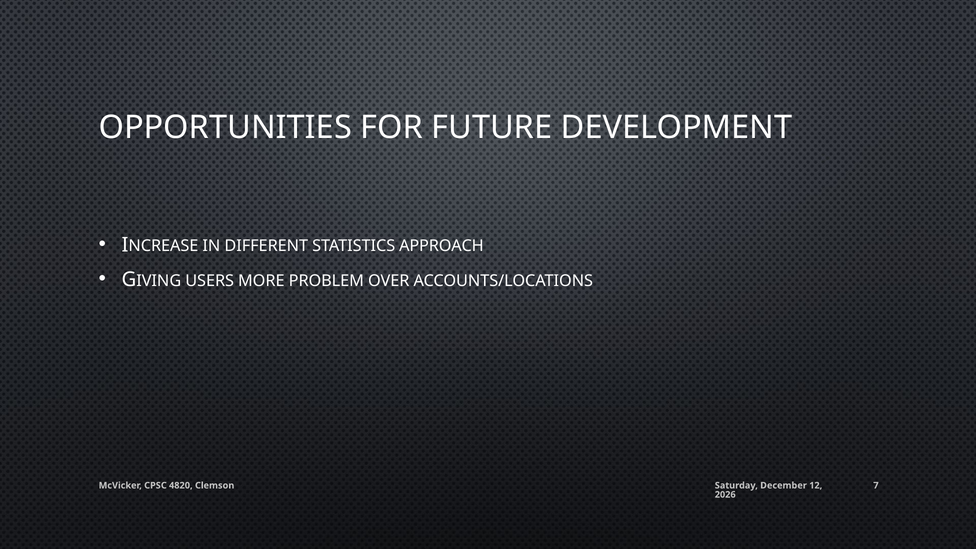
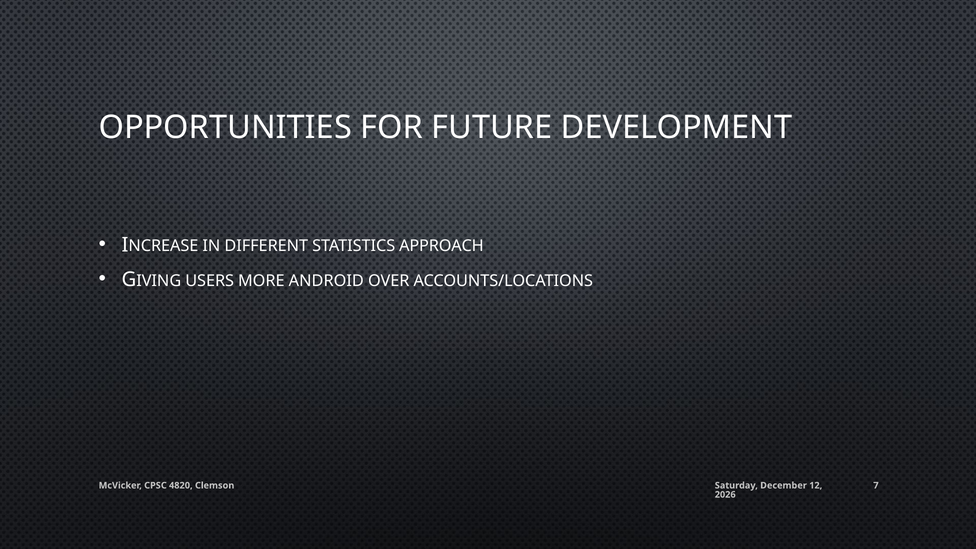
PROBLEM: PROBLEM -> ANDROID (326, 281)
